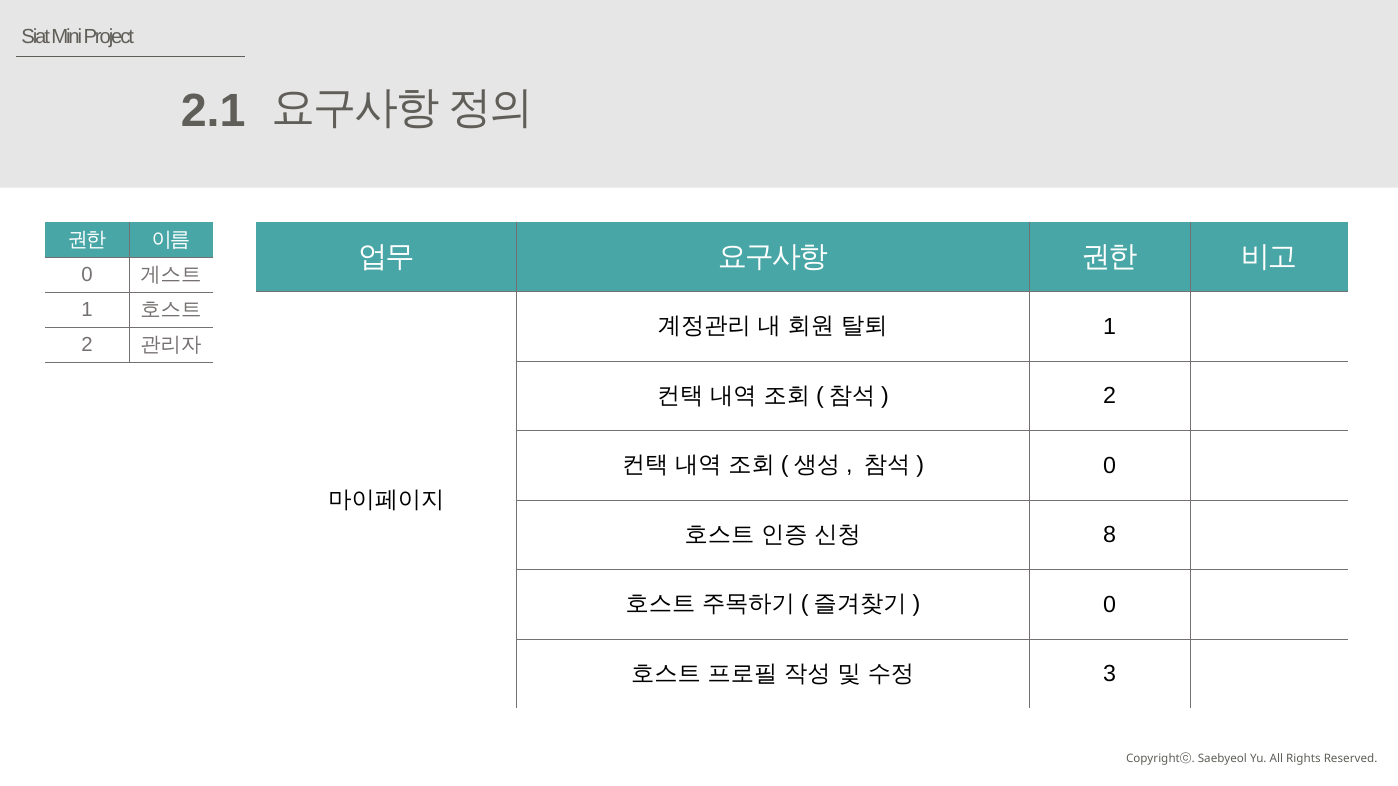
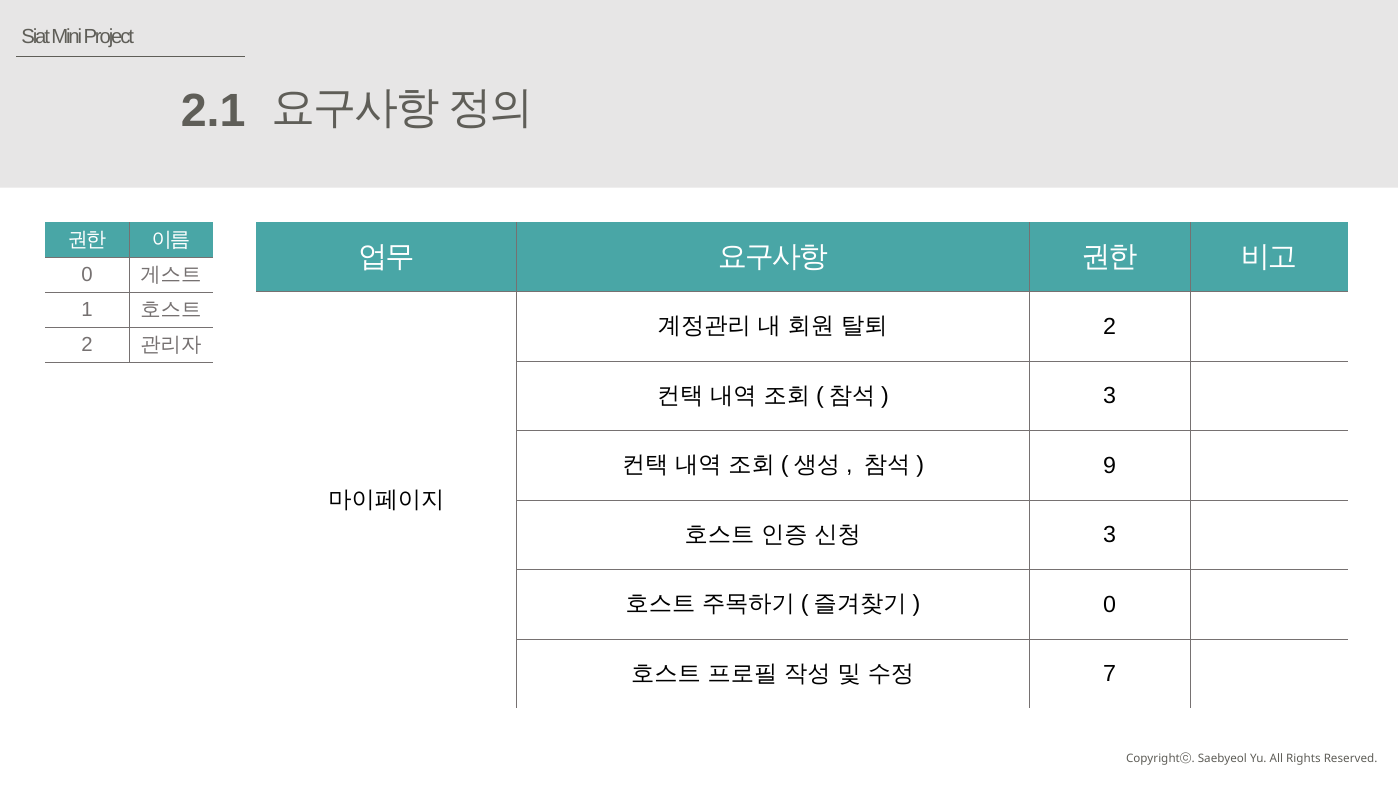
1: 1 -> 2 (1110, 327)
2: 2 -> 3 (1110, 396)
0: 0 -> 9 (1110, 466)
8: 8 -> 3 (1110, 535)
3: 3 -> 7 (1110, 674)
